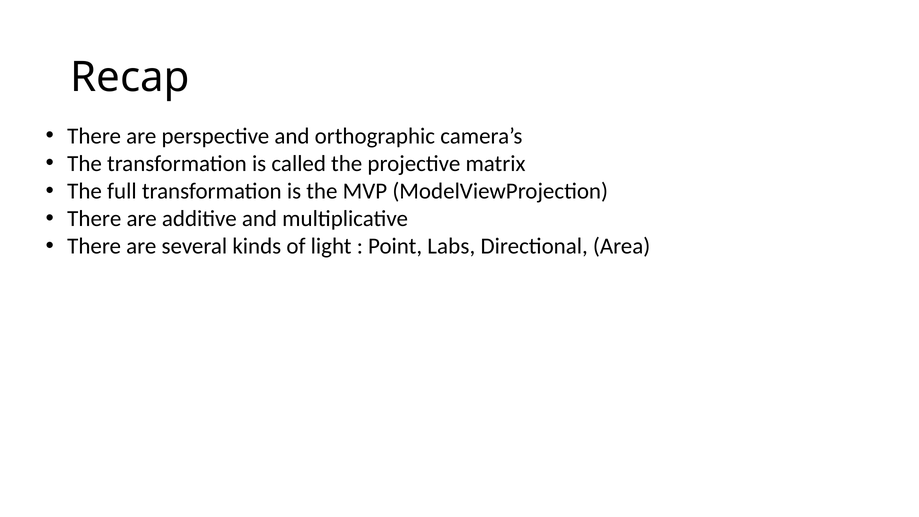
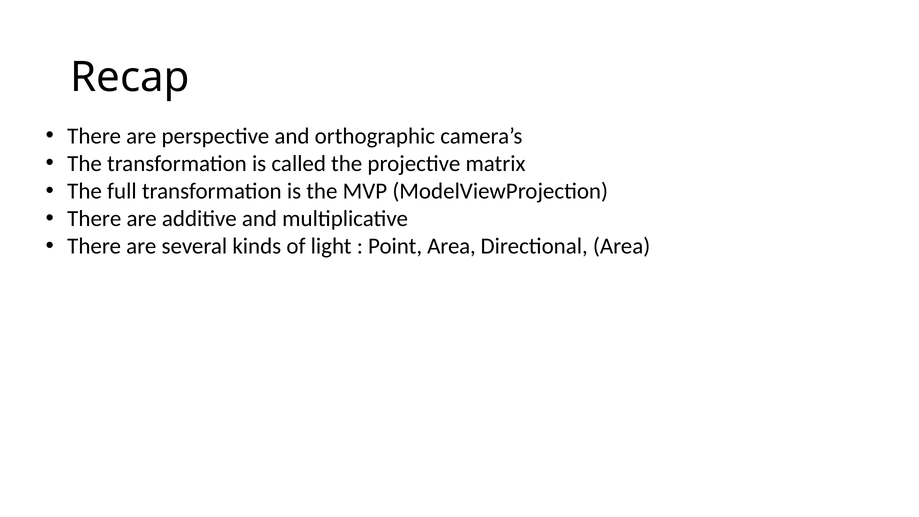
Point Labs: Labs -> Area (451, 246)
